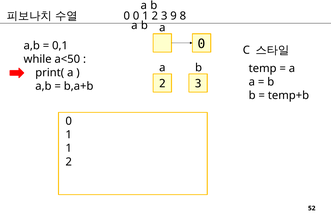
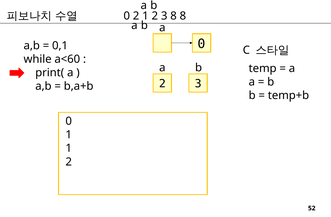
0 0: 0 -> 2 (136, 16)
3 9: 9 -> 8 (174, 16)
a<50: a<50 -> a<60 (67, 59)
